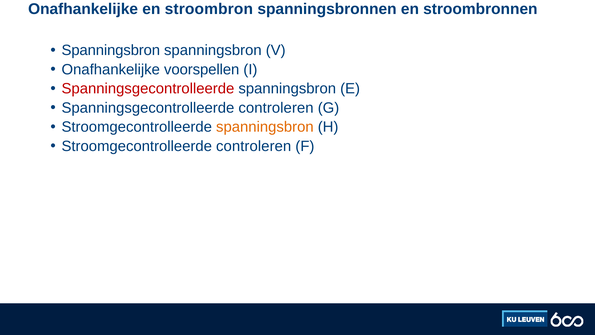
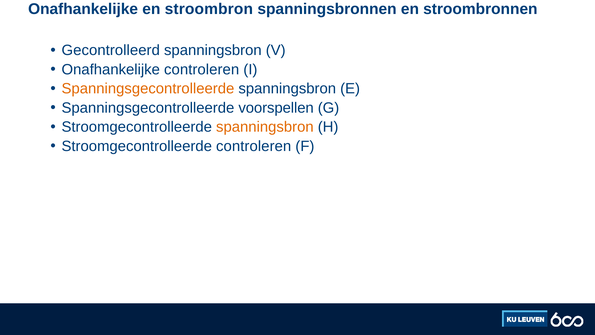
Spanningsbron: Spanningsbron -> Gecontrolleerd (111, 50)
Onafhankelijke voorspellen: voorspellen -> controleren (202, 69)
Spanningsgecontrolleerde colour: red -> orange (148, 89)
Spanningsgecontrolleerde controleren: controleren -> voorspellen (276, 108)
